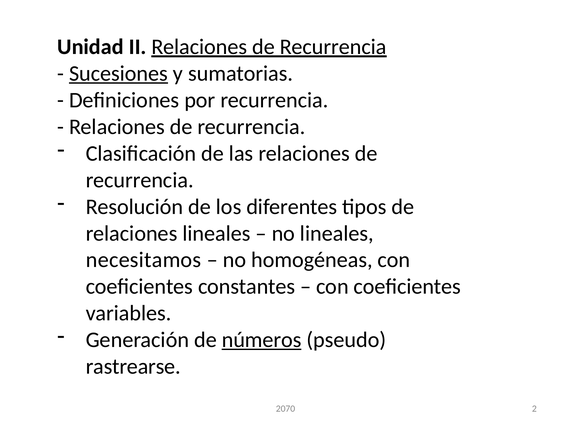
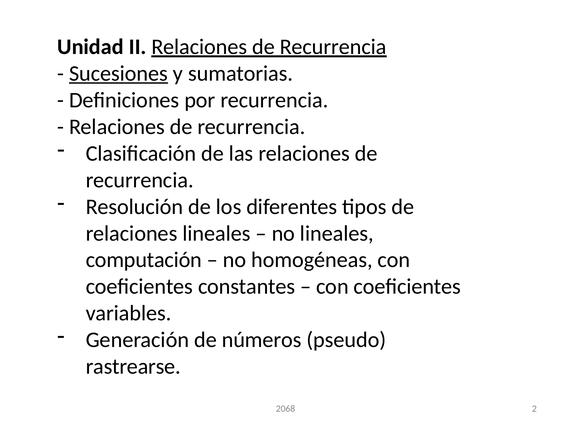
necesitamos: necesitamos -> computación (144, 260)
números underline: present -> none (262, 340)
2070: 2070 -> 2068 (285, 409)
